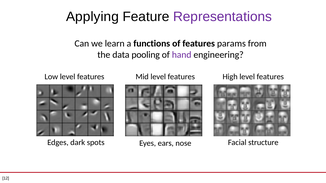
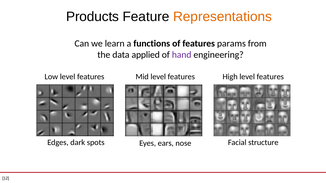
Applying: Applying -> Products (93, 17)
Representations colour: purple -> orange (223, 17)
pooling: pooling -> applied (146, 55)
